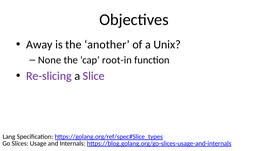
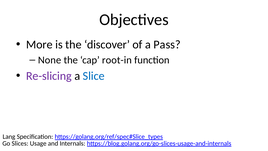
Away: Away -> More (39, 45)
another: another -> discover (107, 45)
Unix: Unix -> Pass (167, 45)
Slice colour: purple -> blue (94, 76)
